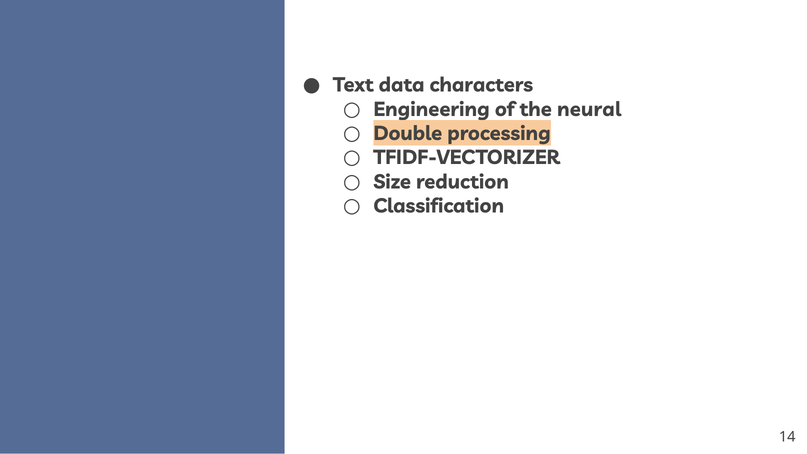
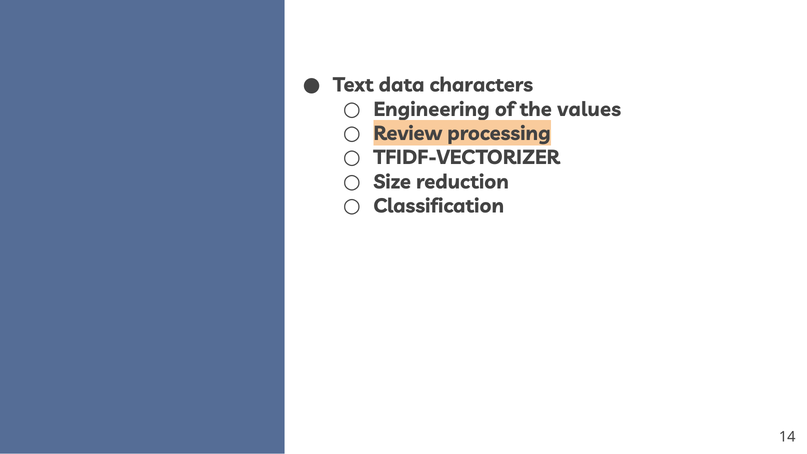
neural: neural -> values (589, 109)
Double: Double -> Review (408, 134)
